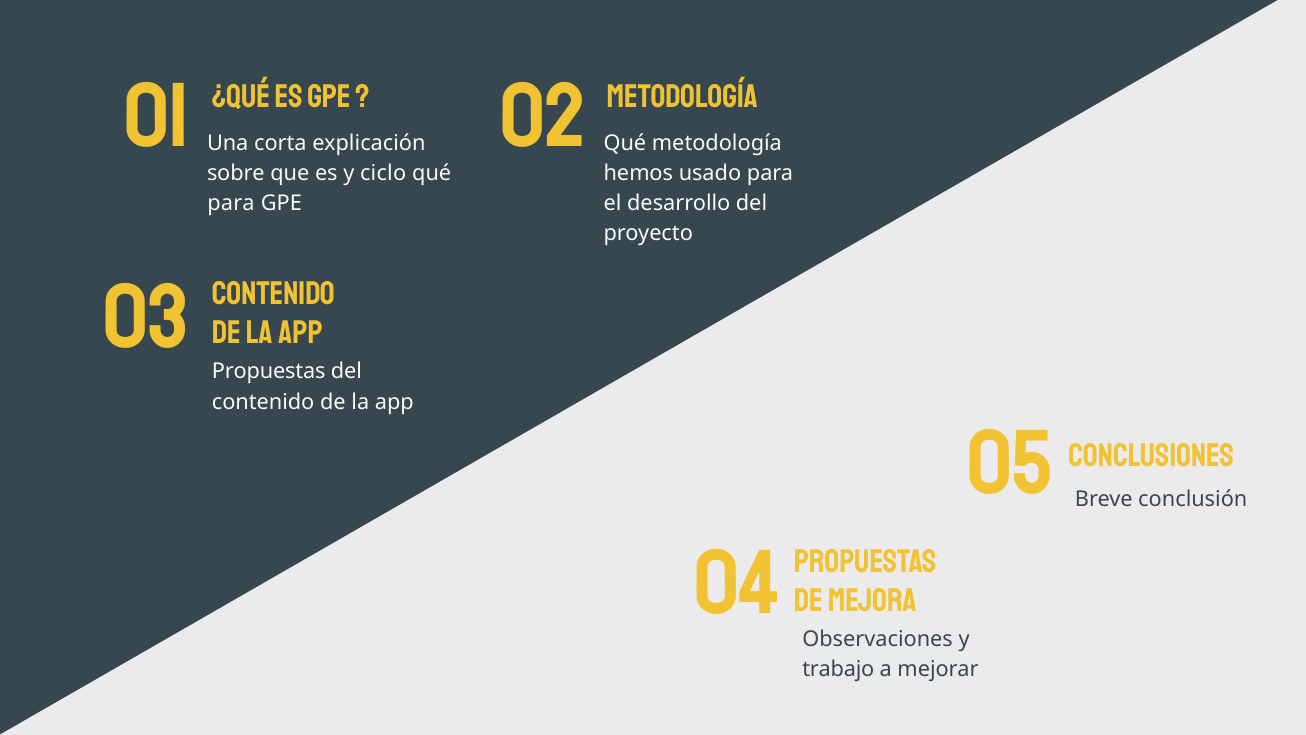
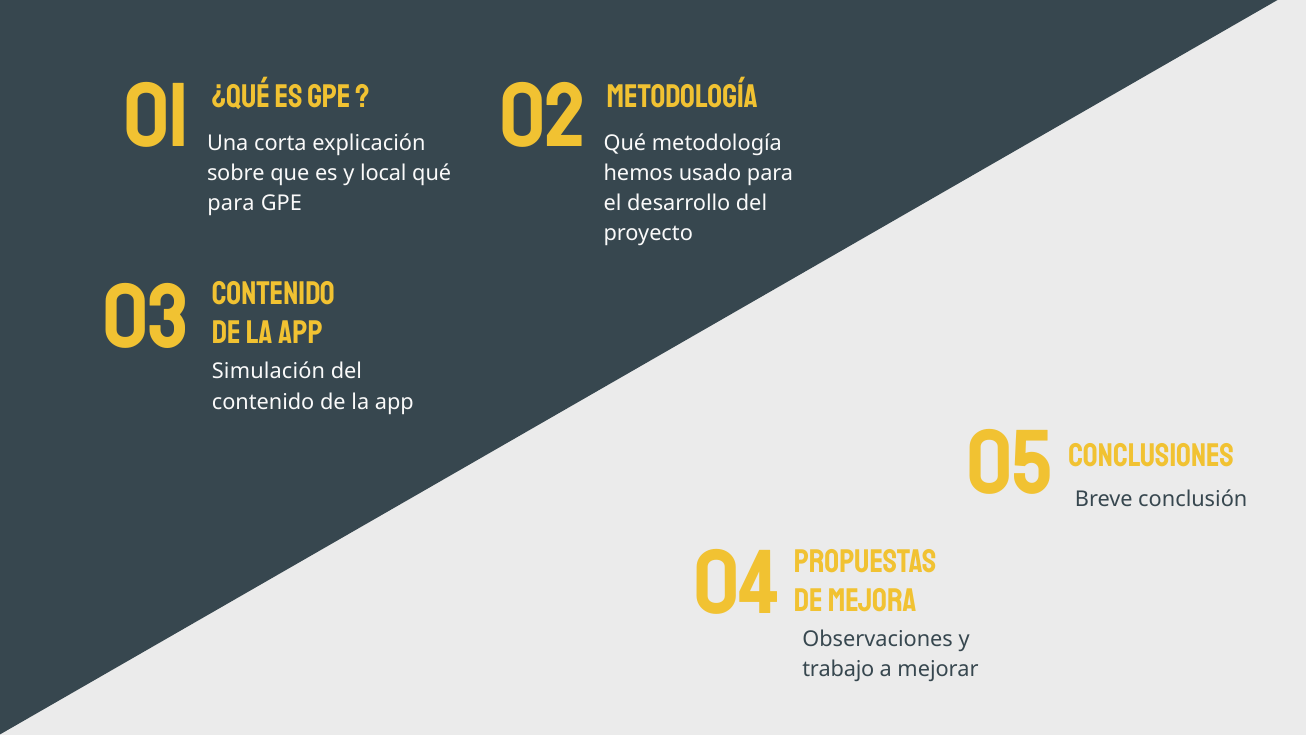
ciclo: ciclo -> local (383, 173)
Propuestas: Propuestas -> Simulación (269, 372)
